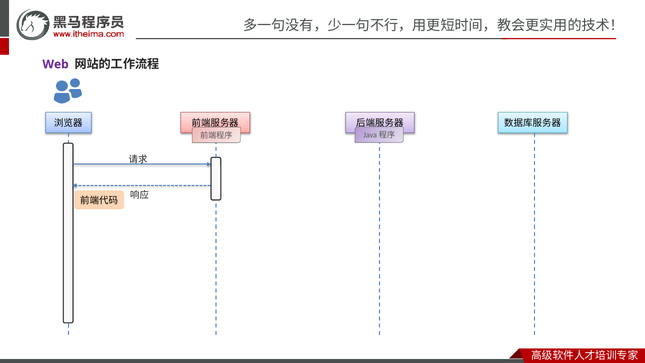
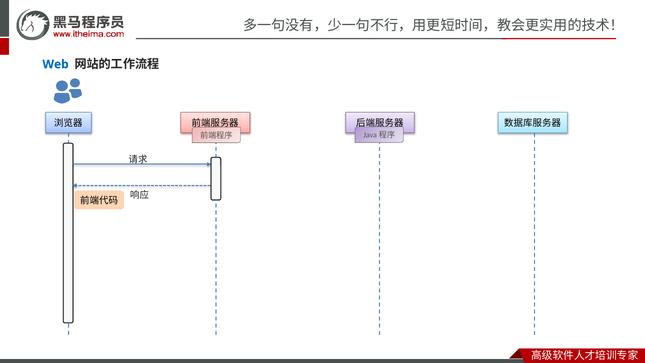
Web colour: purple -> blue (56, 64)
